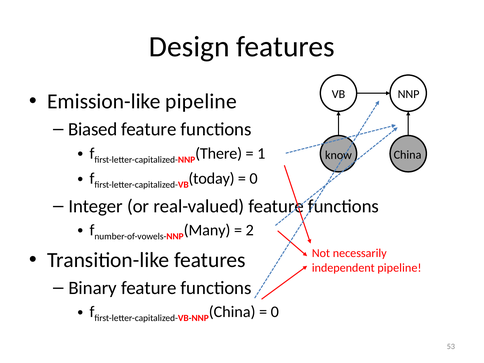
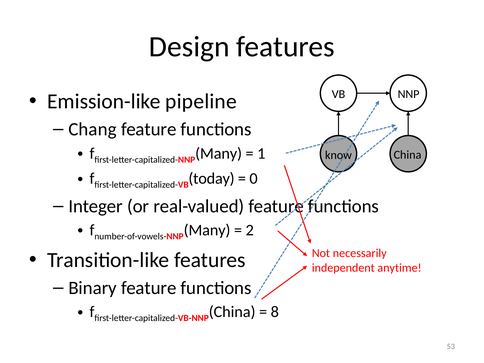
Biased: Biased -> Chang (93, 129)
There: There -> Many (219, 153)
independent pipeline: pipeline -> anytime (399, 268)
0: 0 -> 8 (275, 312)
